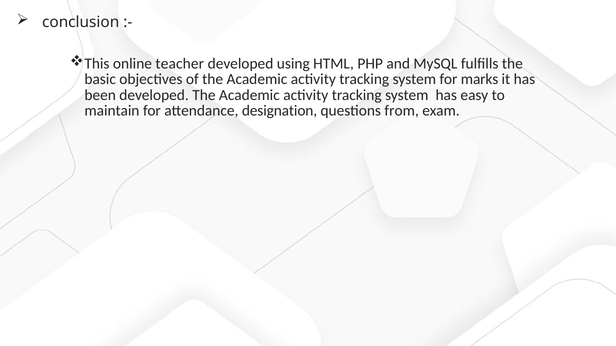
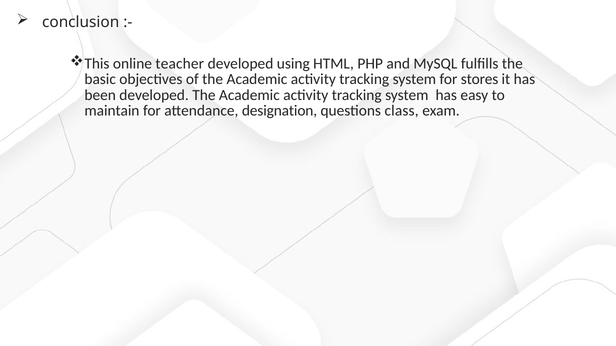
marks: marks -> stores (480, 79)
from: from -> class (402, 111)
